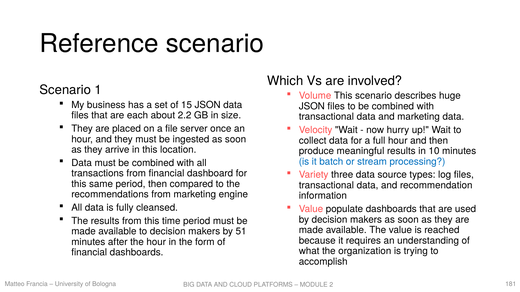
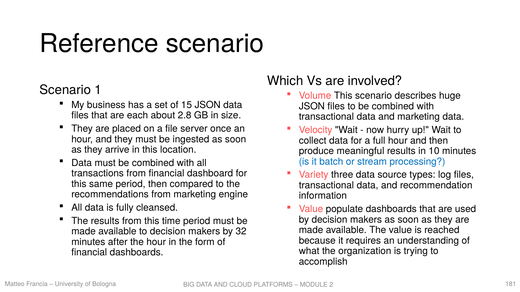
2.2: 2.2 -> 2.8 (185, 116)
51: 51 -> 32 (241, 232)
